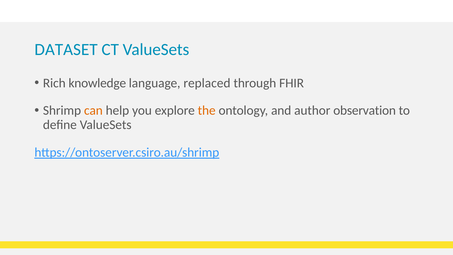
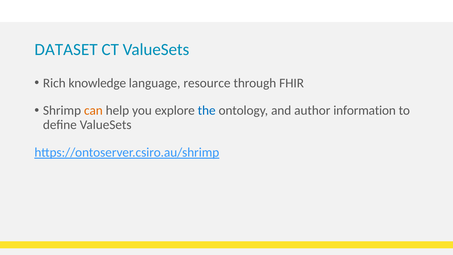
replaced: replaced -> resource (207, 83)
the colour: orange -> blue (207, 110)
observation: observation -> information (365, 110)
